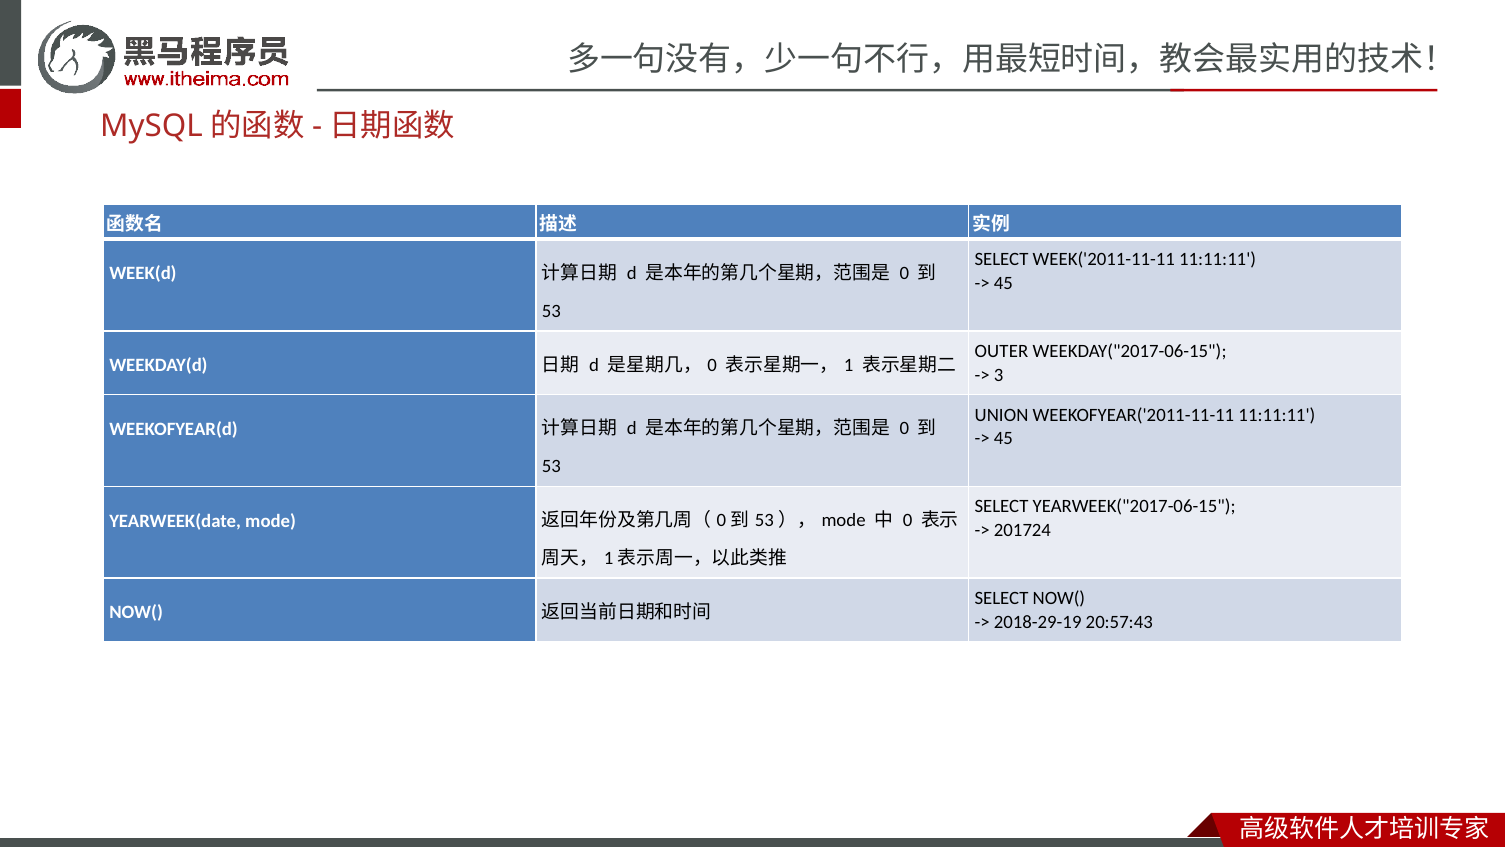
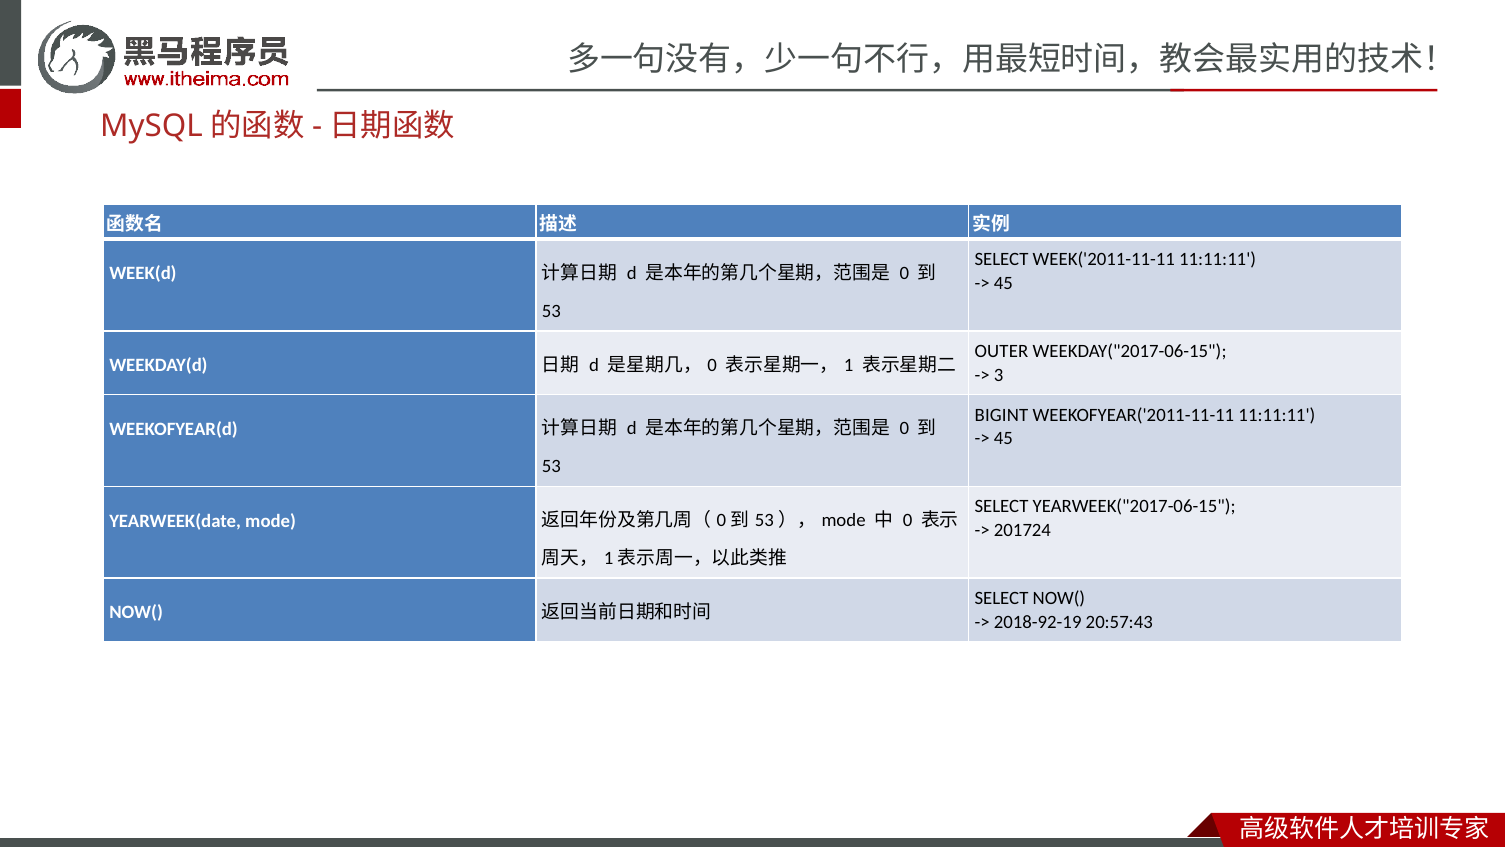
UNION: UNION -> BIGINT (1001, 415)
2018-29-19: 2018-29-19 -> 2018-92-19 (1038, 622)
